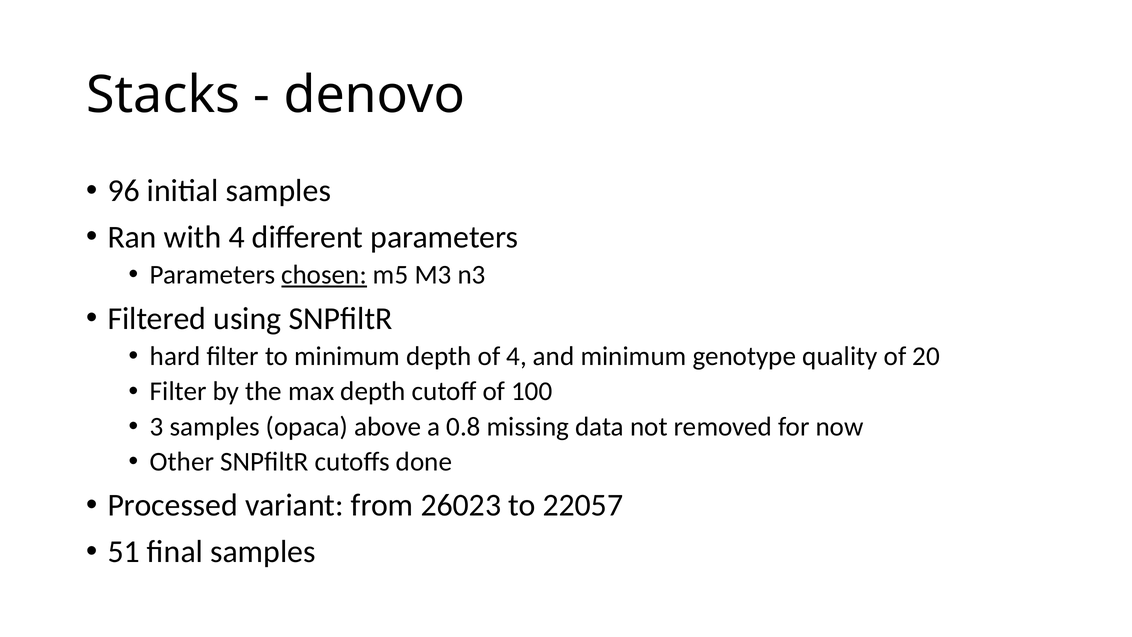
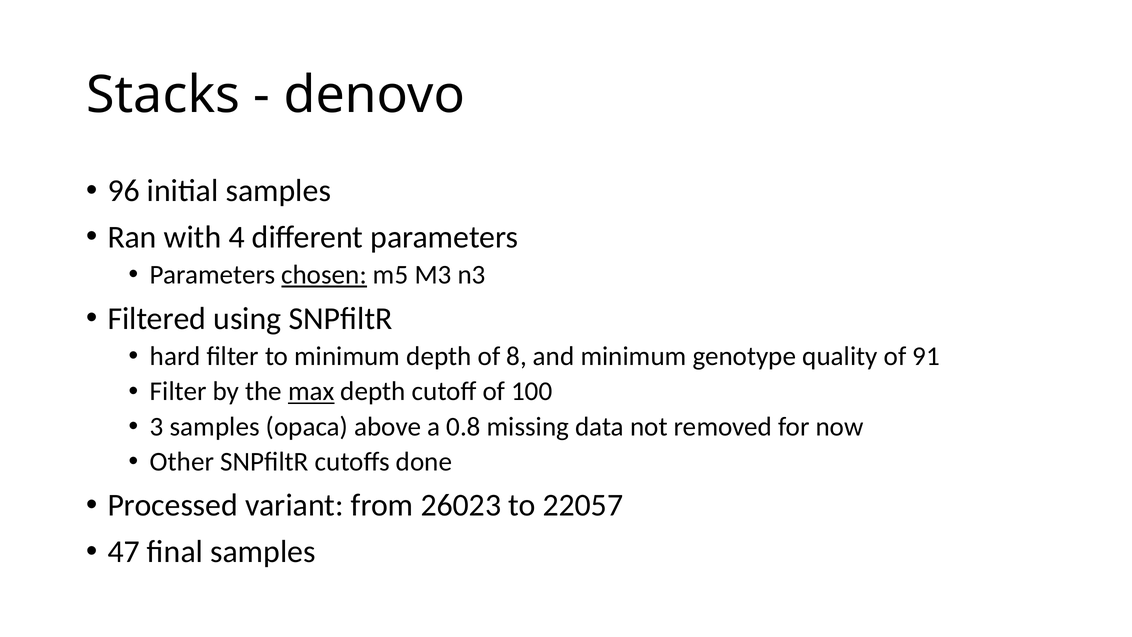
of 4: 4 -> 8 (517, 356)
20: 20 -> 91 (926, 356)
max underline: none -> present (311, 391)
51: 51 -> 47 (124, 551)
